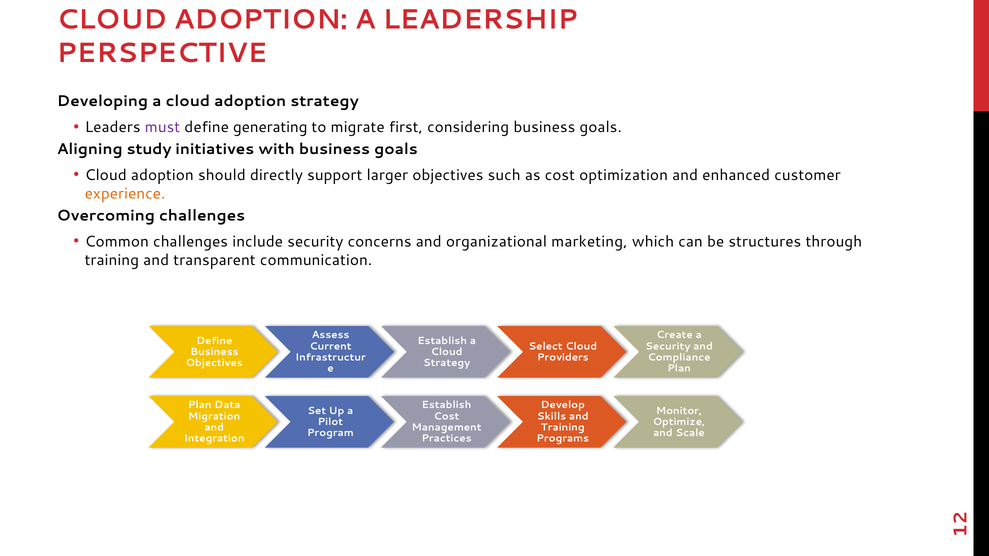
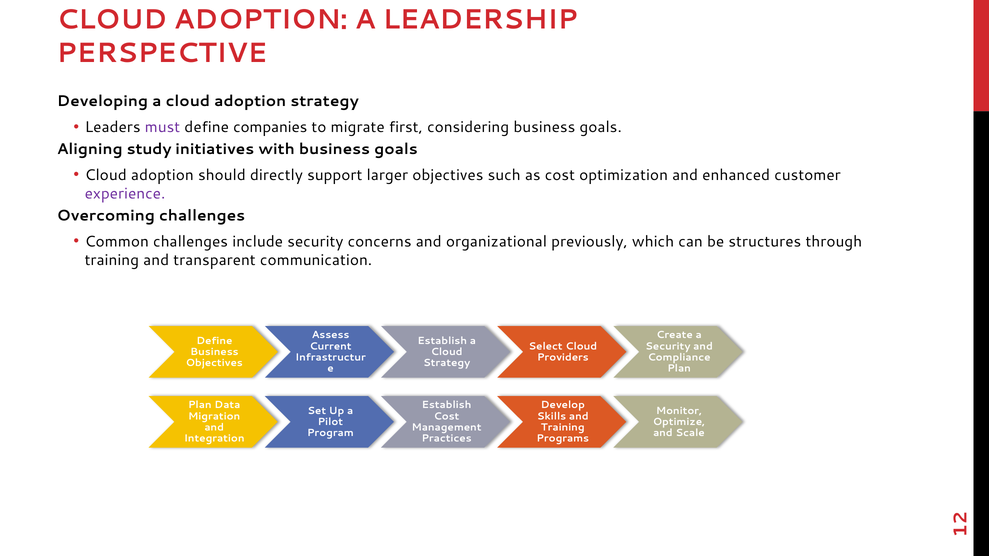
generating: generating -> companies (270, 127)
experience colour: orange -> purple (125, 194)
marketing: marketing -> previously (589, 242)
